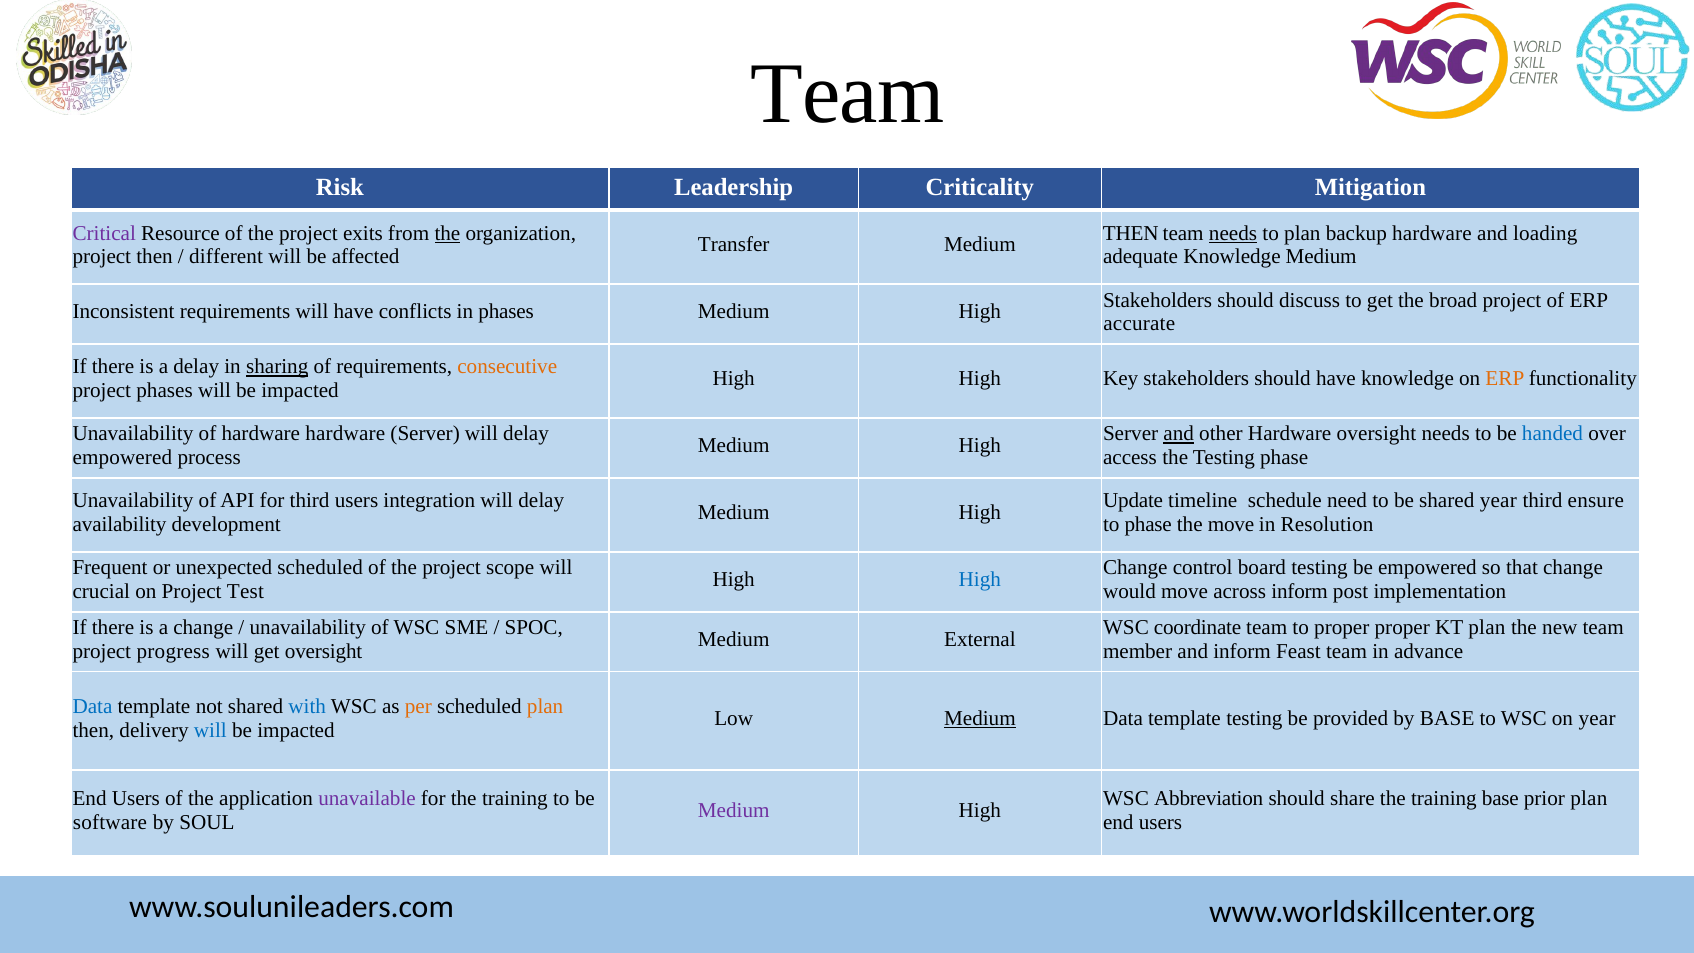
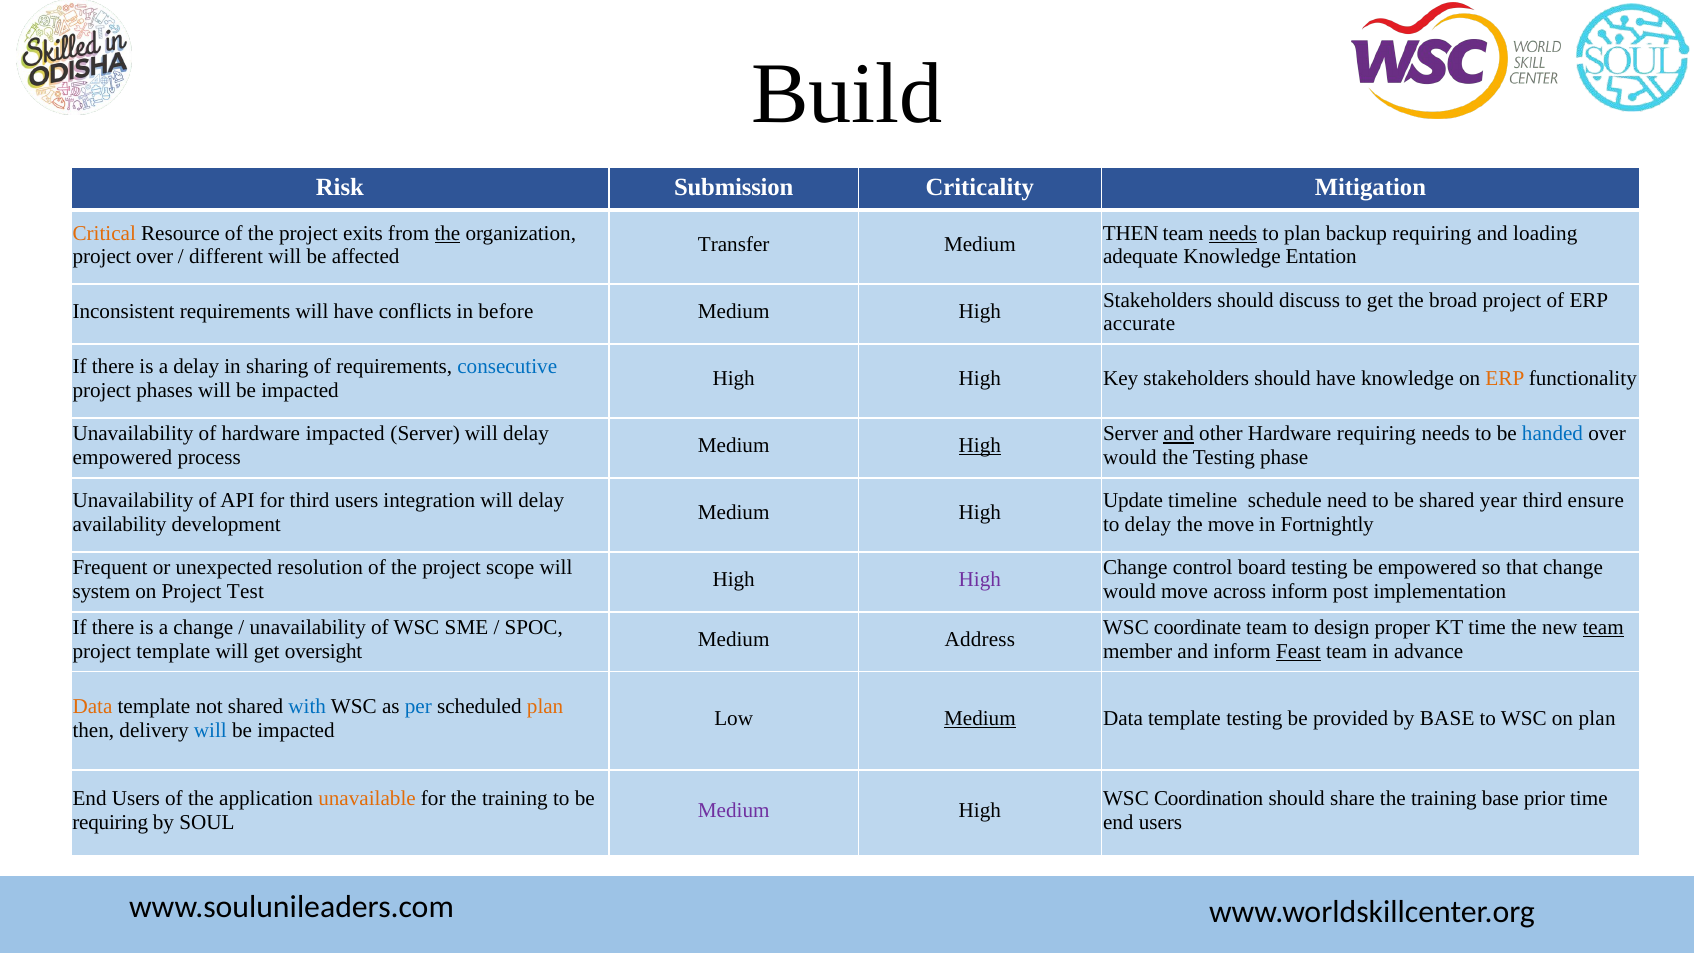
Team: Team -> Build (847, 94)
Leadership: Leadership -> Submission (734, 187)
Critical colour: purple -> orange (104, 233)
backup hardware: hardware -> requiring (1432, 233)
project then: then -> over (155, 257)
Knowledge Medium: Medium -> Entation (1321, 257)
in phases: phases -> before (506, 312)
sharing underline: present -> none (277, 367)
consecutive colour: orange -> blue (507, 367)
hardware hardware: hardware -> impacted (345, 434)
Hardware oversight: oversight -> requiring (1376, 434)
High underline: none -> present (980, 446)
access: access -> would (1130, 457)
to phase: phase -> delay (1148, 524)
Resolution: Resolution -> Fortnightly (1327, 524)
unexpected scheduled: scheduled -> resolution (320, 568)
High colour: blue -> purple (980, 580)
crucial: crucial -> system (101, 591)
to proper: proper -> design (1342, 628)
KT plan: plan -> time (1487, 628)
team underline: none -> present (1603, 628)
External: External -> Address (980, 639)
project progress: progress -> template (173, 651)
Feast underline: none -> present (1298, 651)
Data colour: blue -> orange (92, 707)
per colour: orange -> blue (418, 707)
on year: year -> plan (1597, 718)
unavailable colour: purple -> orange (367, 799)
Abbreviation: Abbreviation -> Coordination (1209, 799)
prior plan: plan -> time (1589, 799)
software: software -> requiring (110, 822)
